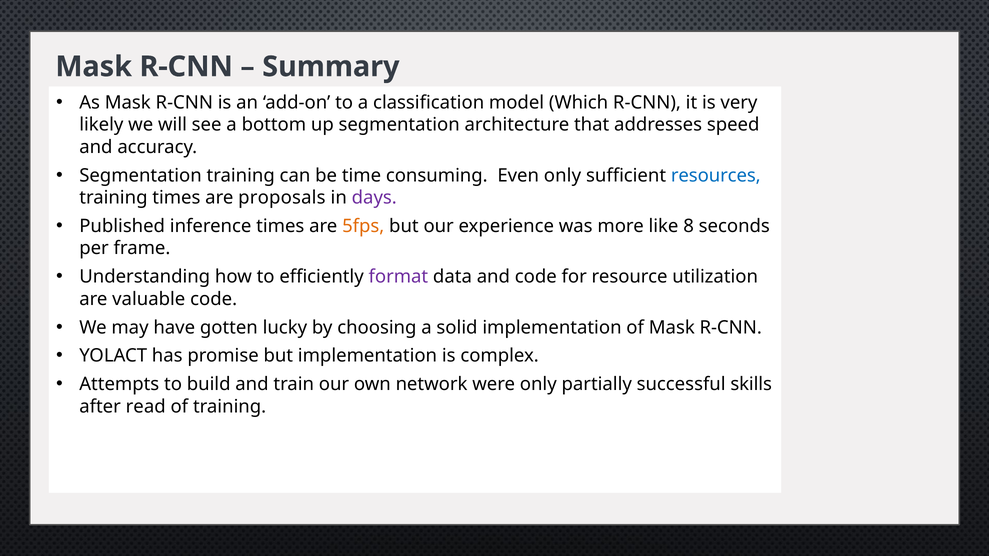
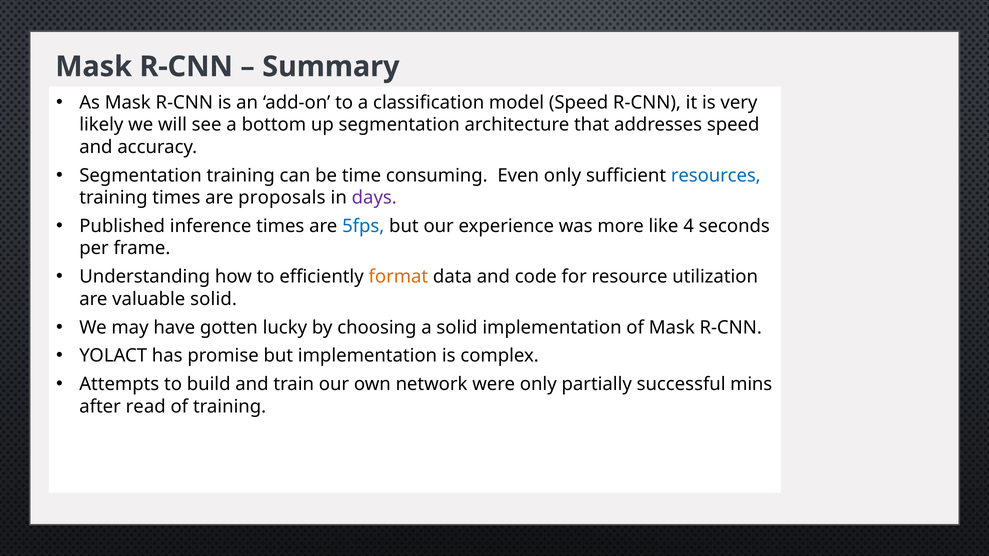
model Which: Which -> Speed (579, 103)
5fps colour: orange -> blue (363, 226)
8: 8 -> 4 (689, 226)
format colour: purple -> orange (398, 277)
valuable code: code -> solid (214, 299)
skills: skills -> mins (751, 384)
